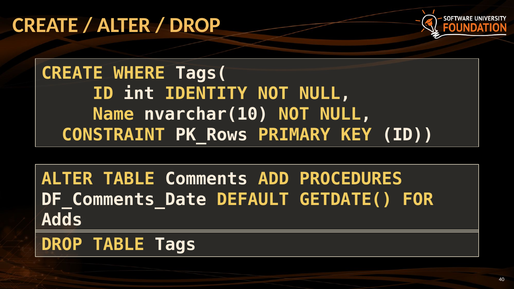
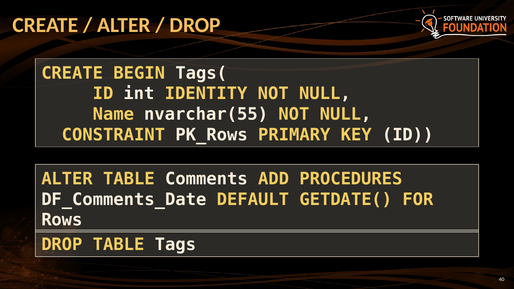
WHERE: WHERE -> BEGIN (139, 73)
nvarchar(10: nvarchar(10 -> nvarchar(55 (206, 114)
Adds: Adds -> Rows (62, 220)
